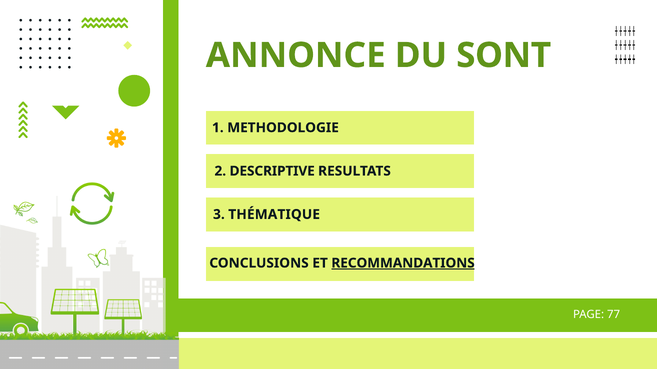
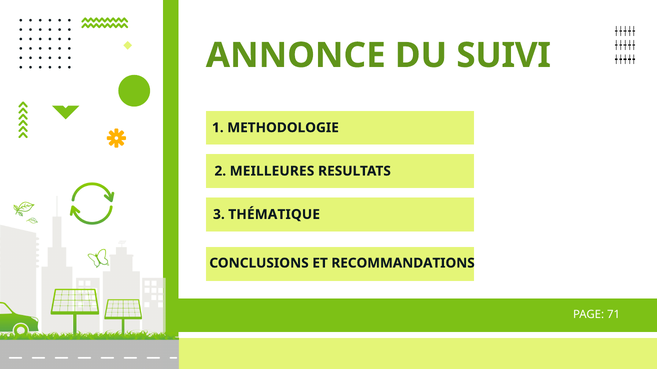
SONT: SONT -> SUIVI (504, 56)
DESCRIPTIVE: DESCRIPTIVE -> MEILLEURES (272, 171)
RECOMMANDATIONS underline: present -> none (403, 263)
77: 77 -> 71 (614, 315)
